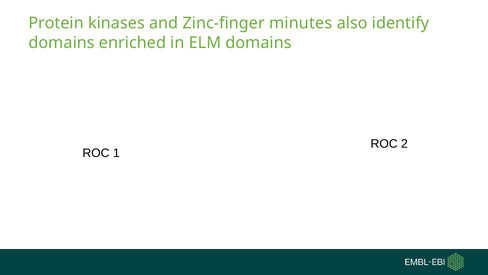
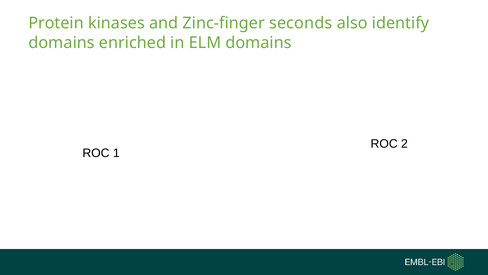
minutes: minutes -> seconds (301, 23)
